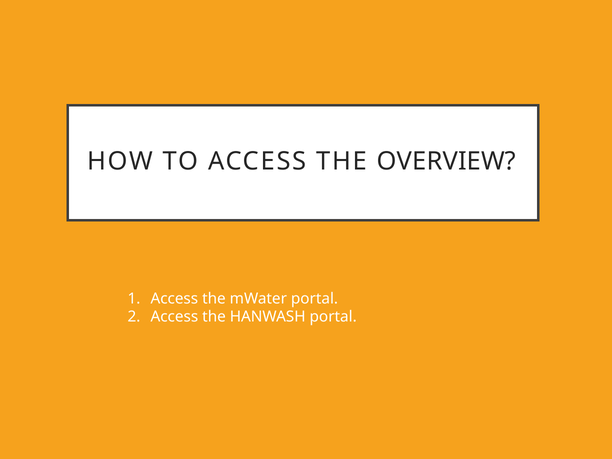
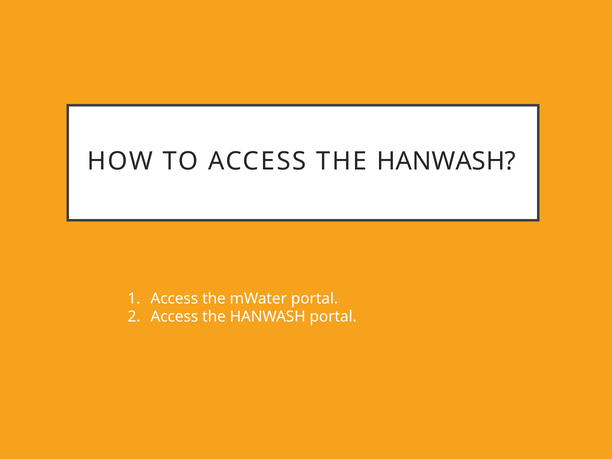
TO ACCESS THE OVERVIEW: OVERVIEW -> HANWASH (447, 161)
